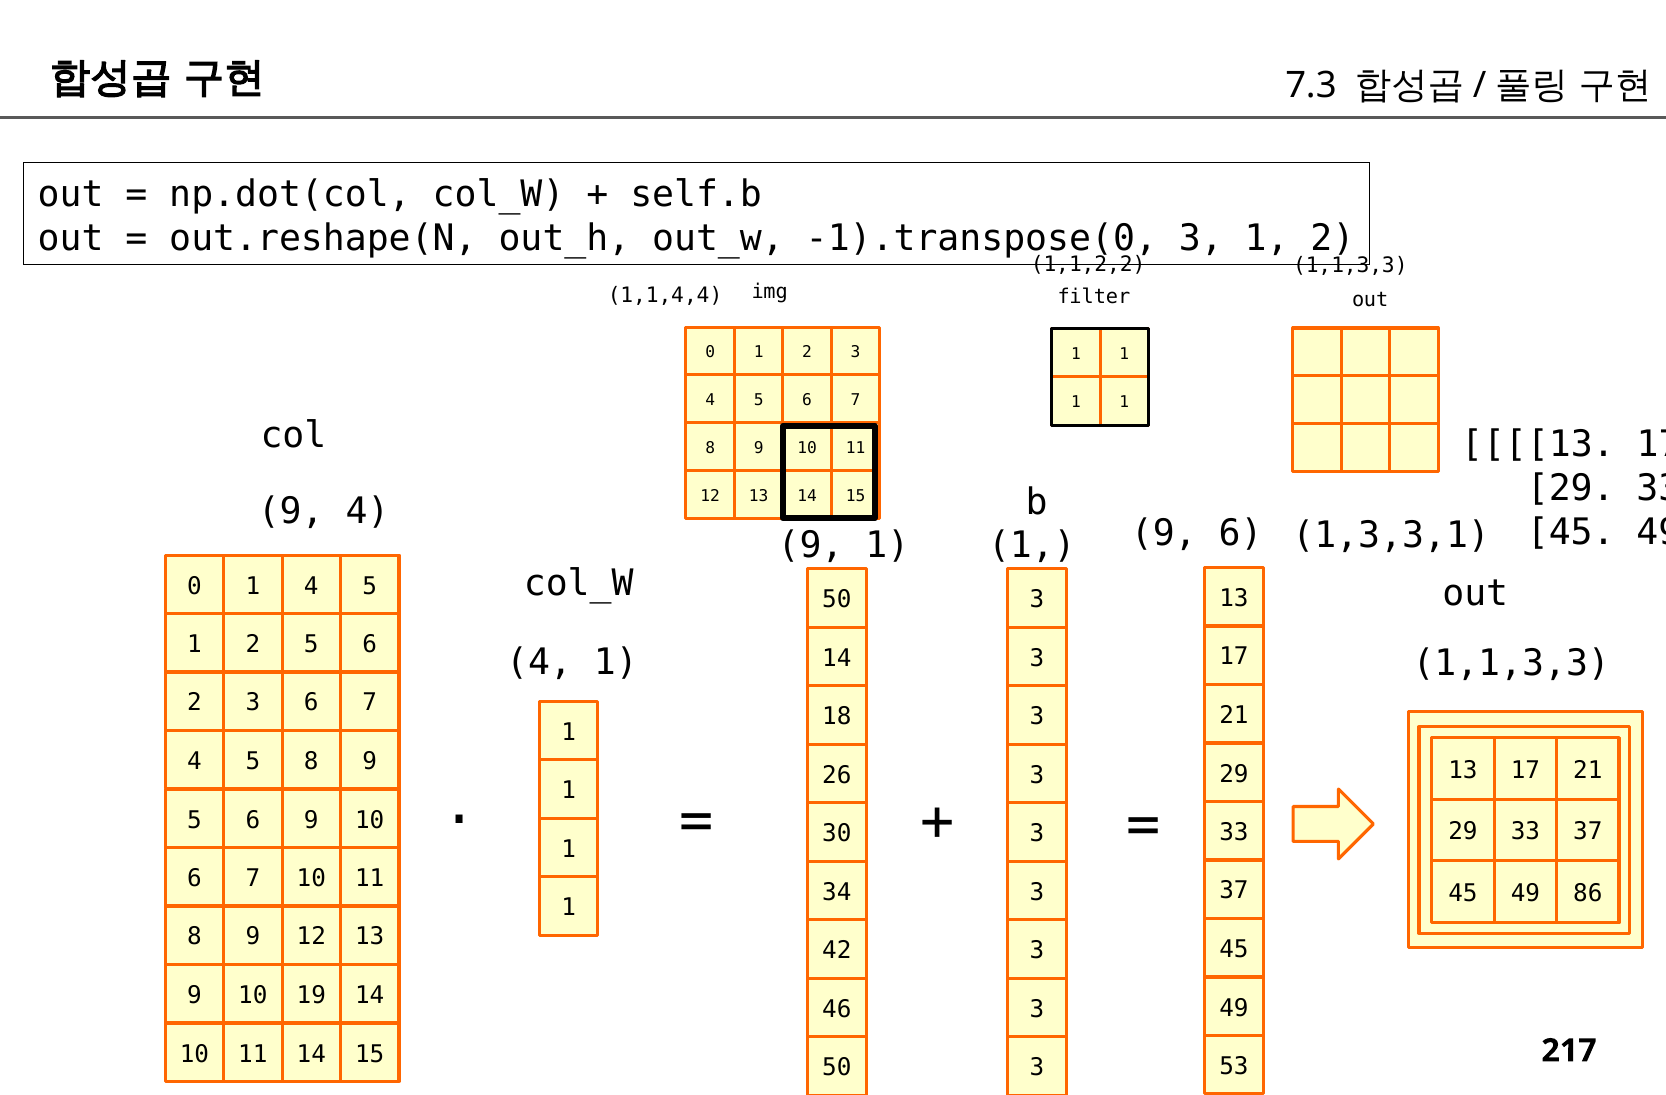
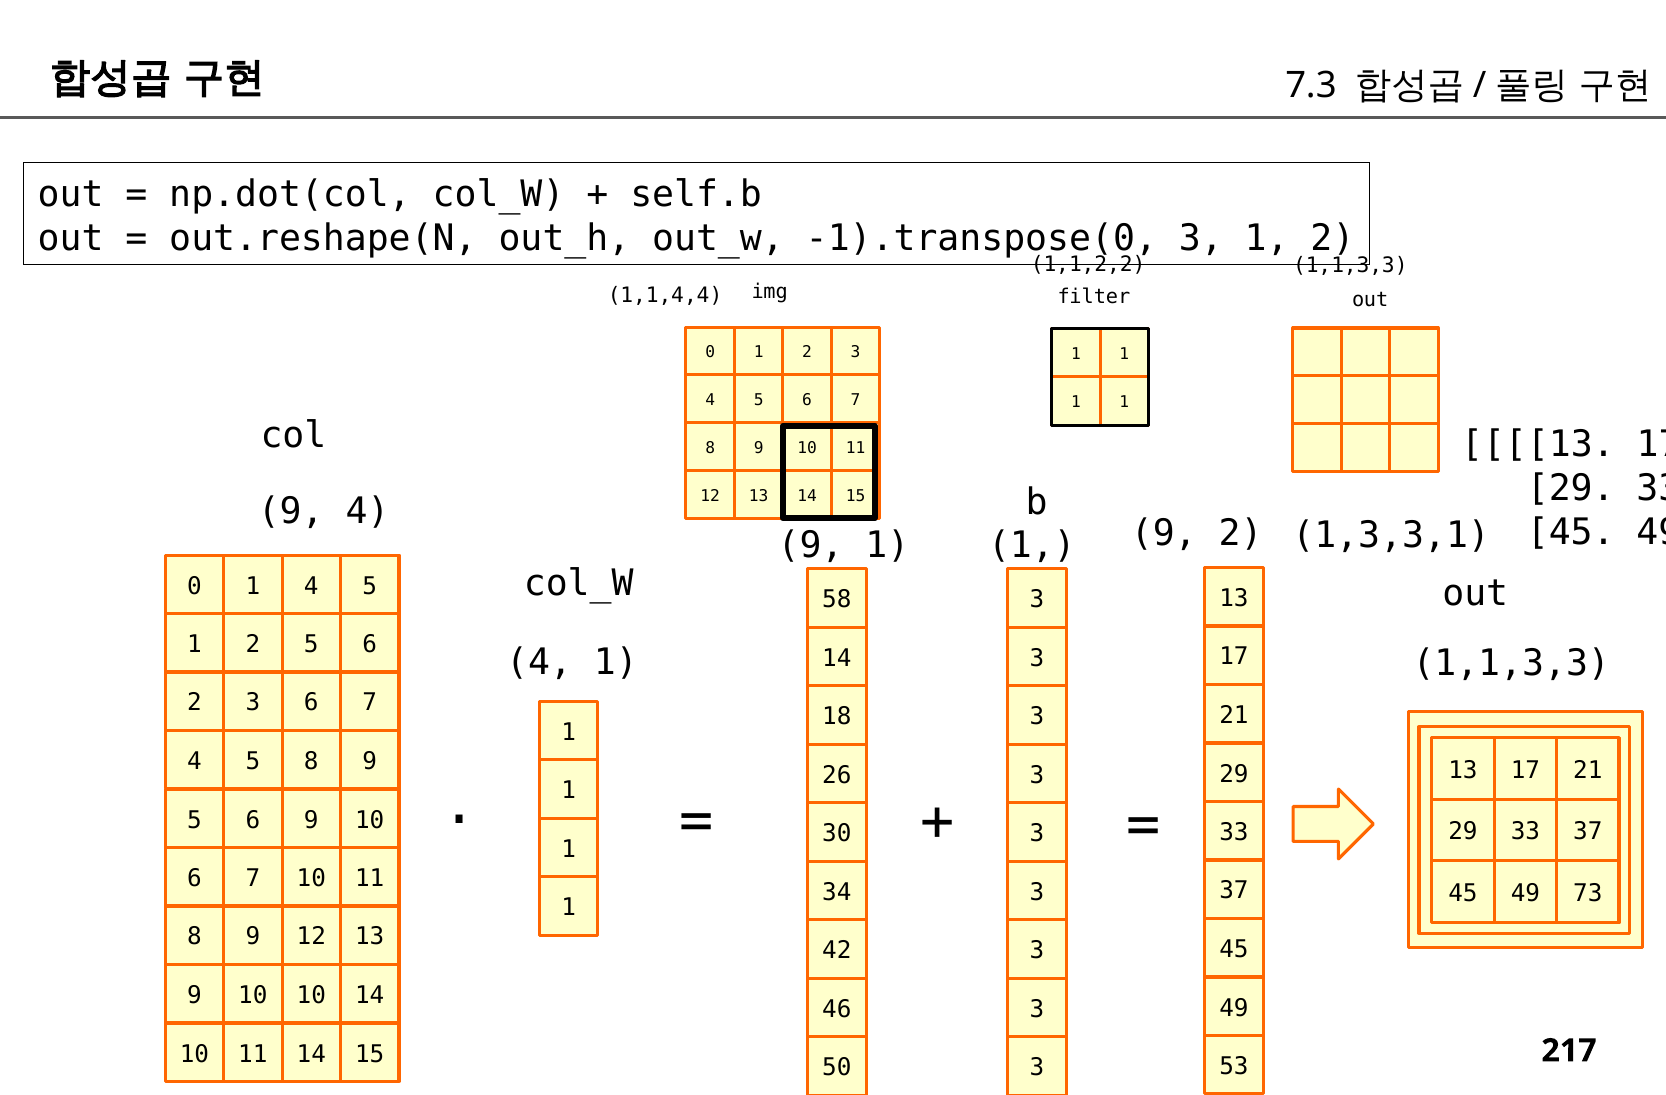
9 6: 6 -> 2 (1241, 533)
col_W 50: 50 -> 58 (837, 599)
86: 86 -> 73 (1588, 893)
10 19: 19 -> 10 (311, 995)
